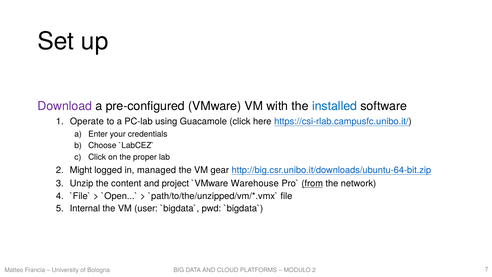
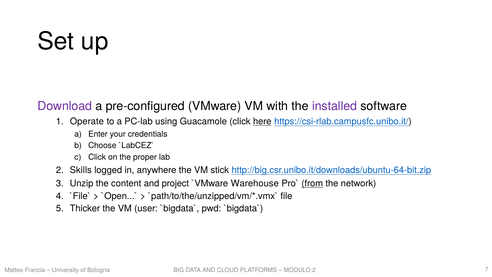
installed colour: blue -> purple (335, 106)
here underline: none -> present (262, 121)
Might: Might -> Skills (81, 170)
managed: managed -> anywhere (157, 170)
gear: gear -> stick (220, 170)
Internal: Internal -> Thicker (85, 208)
